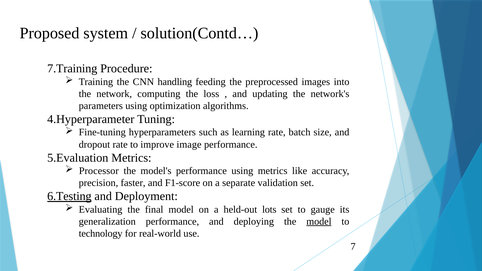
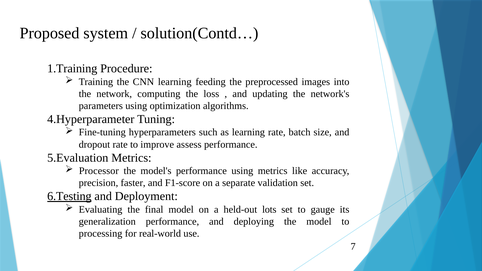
7.Training: 7.Training -> 1.Training (72, 69)
CNN handling: handling -> learning (175, 82)
image: image -> assess (189, 144)
model underline: present -> none (319, 222)
technology: technology -> processing (101, 234)
